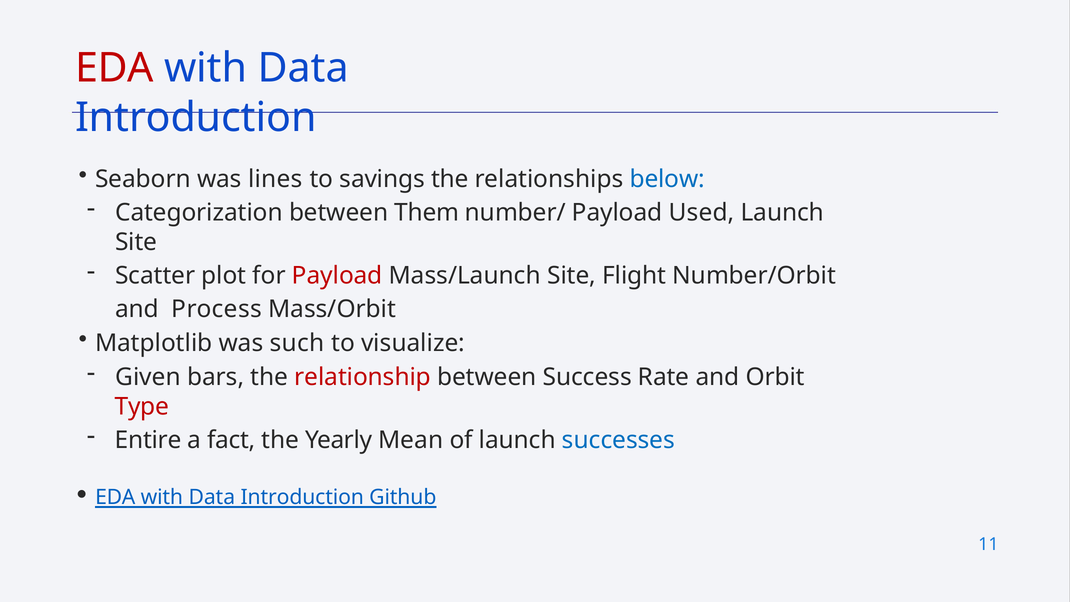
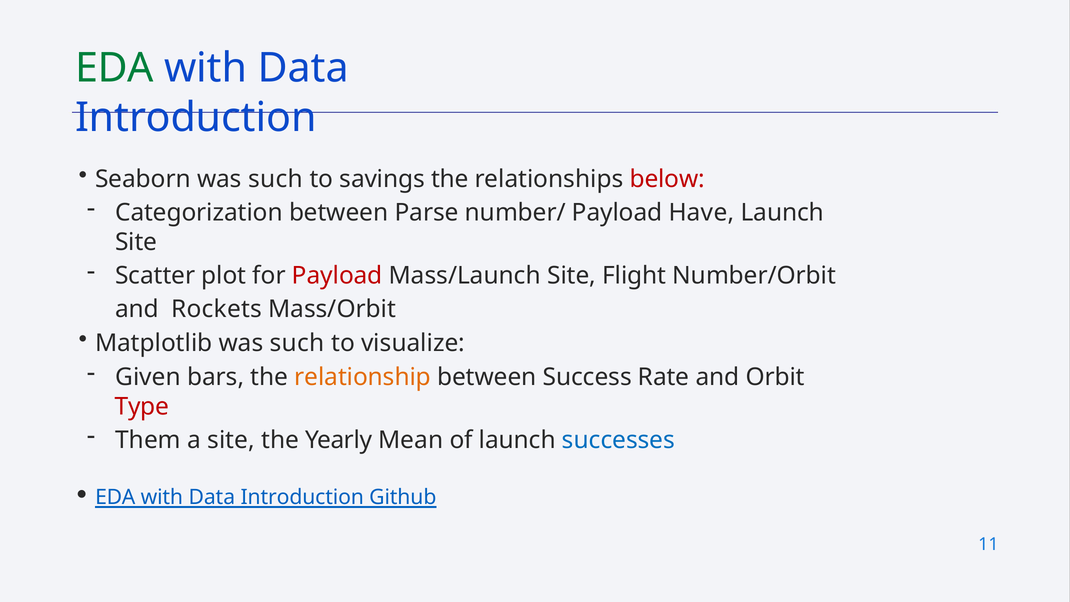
EDA colour: red -> green (114, 68)
Seaborn was lines: lines -> such (276, 179)
below colour: blue -> red (667, 179)
Them: Them -> Parse (427, 213)
Used: Used -> Have (701, 213)
Process: Process -> Rockets (217, 309)
relationship colour: red -> orange (363, 377)
Entire: Entire -> Them (148, 440)
a fact: fact -> site (231, 440)
